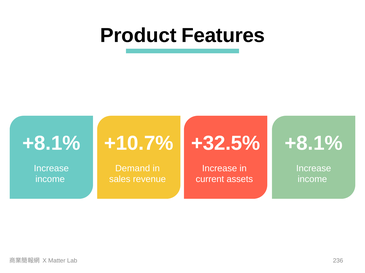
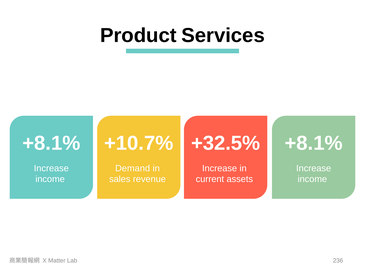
Features: Features -> Services (223, 36)
